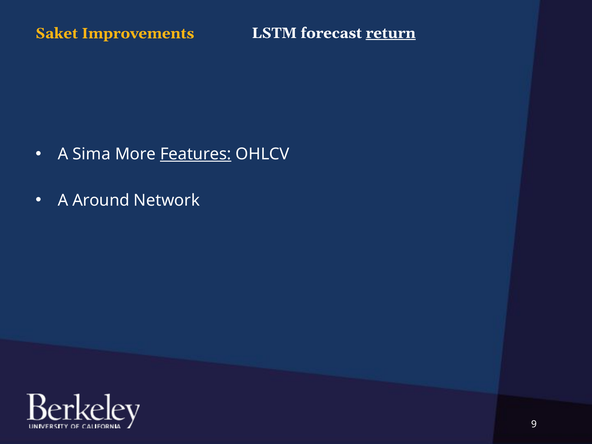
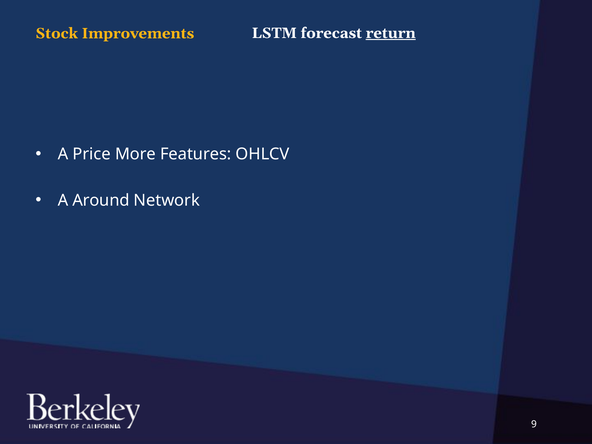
Saket: Saket -> Stock (57, 33)
Sima: Sima -> Price (92, 154)
Features underline: present -> none (196, 154)
